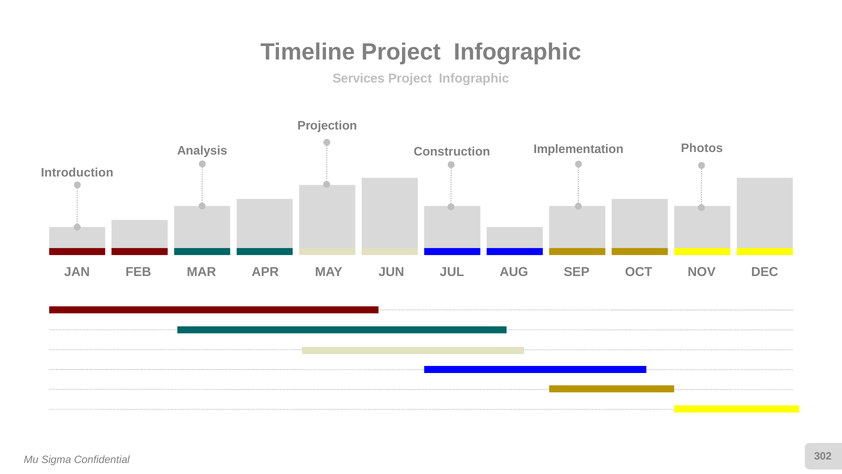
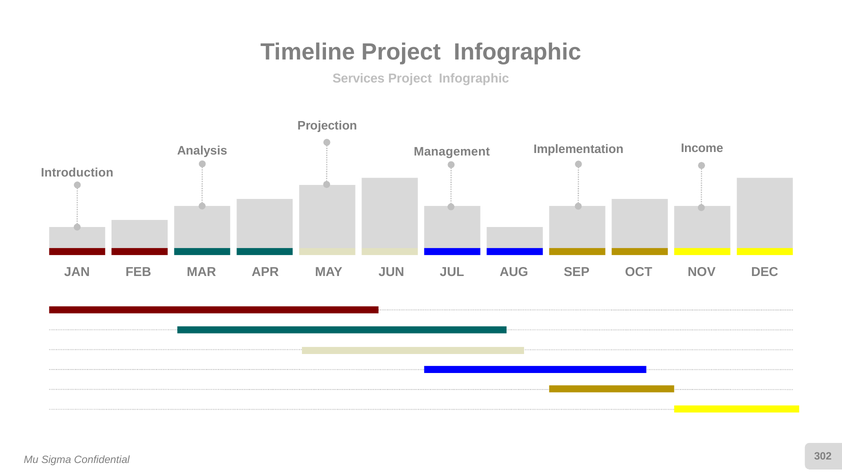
Construction: Construction -> Management (452, 152)
Photos: Photos -> Income (702, 148)
